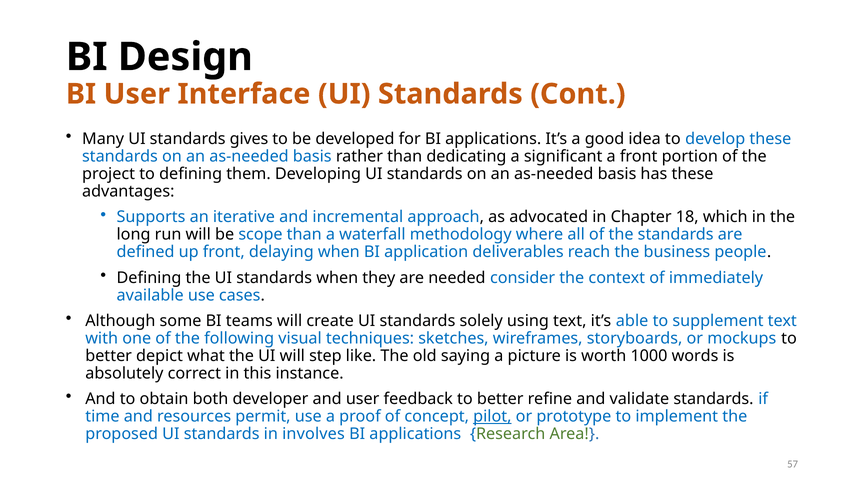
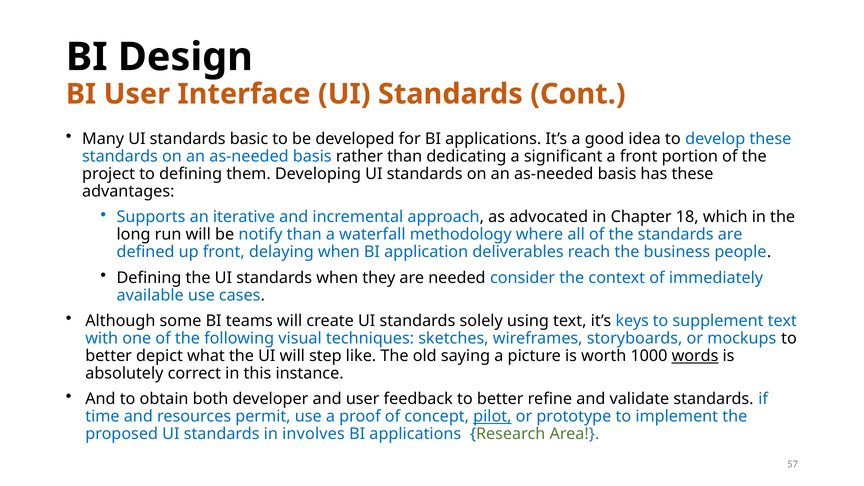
gives: gives -> basic (249, 139)
scope: scope -> notify (260, 235)
able: able -> keys (632, 321)
words underline: none -> present (695, 356)
